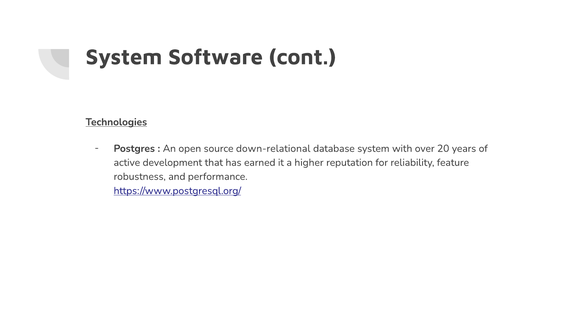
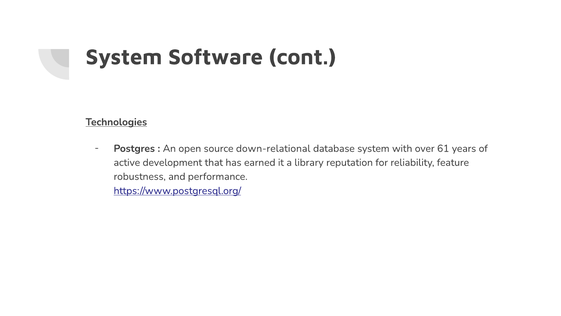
20: 20 -> 61 (443, 148)
higher: higher -> library (309, 162)
